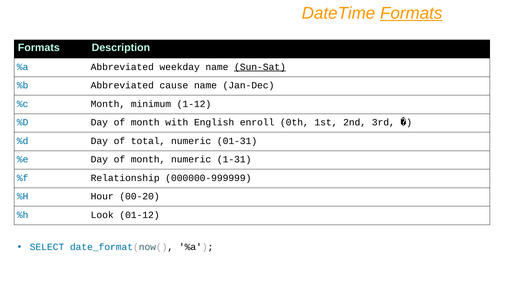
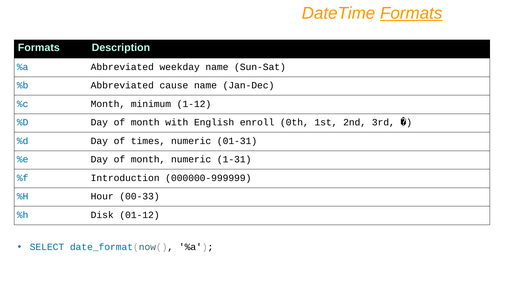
Sun-Sat underline: present -> none (260, 67)
total: total -> times (148, 141)
Relationship: Relationship -> Introduction (125, 178)
00-20: 00-20 -> 00-33 (139, 196)
Look: Look -> Disk (102, 215)
